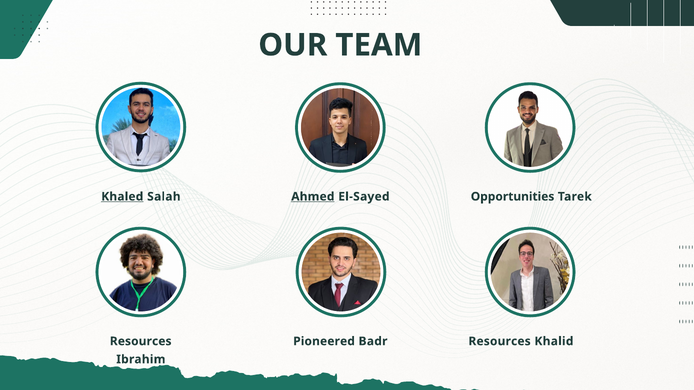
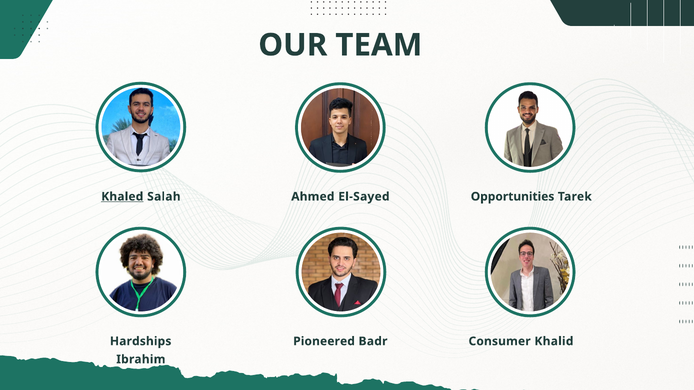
Ahmed underline: present -> none (313, 197)
Resources: Resources -> Hardships (141, 342)
Badr Resources: Resources -> Consumer (500, 342)
